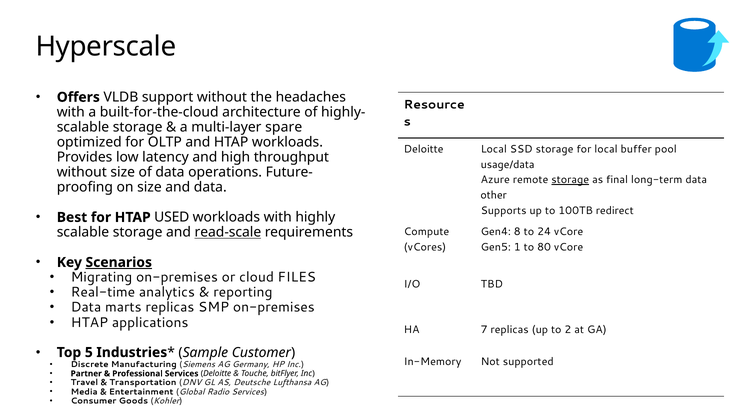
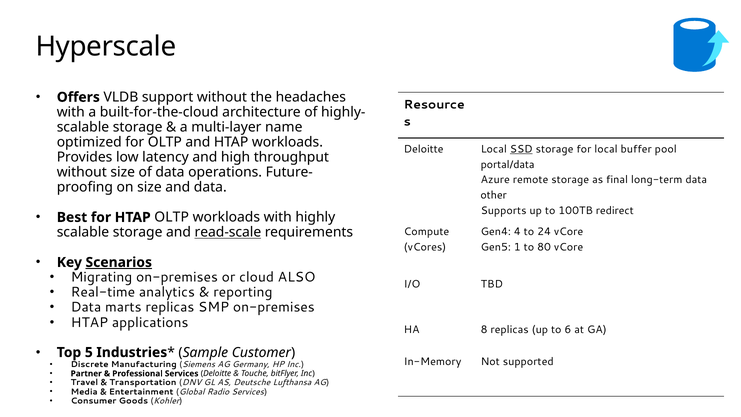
spare: spare -> name (284, 127)
SSD underline: none -> present (521, 149)
usage/data: usage/data -> portal/data (508, 164)
storage underline: present -> none (570, 180)
HTAP USED: USED -> OLTP (172, 217)
8: 8 -> 4 (517, 231)
FILES: FILES -> ALSO (297, 277)
7: 7 -> 8 (484, 330)
2: 2 -> 6 (568, 330)
